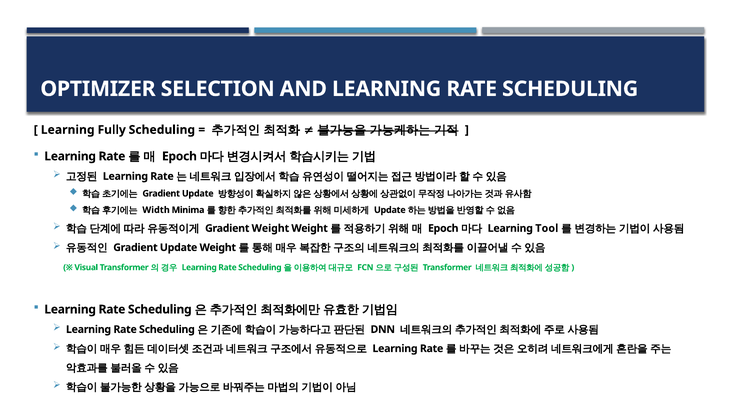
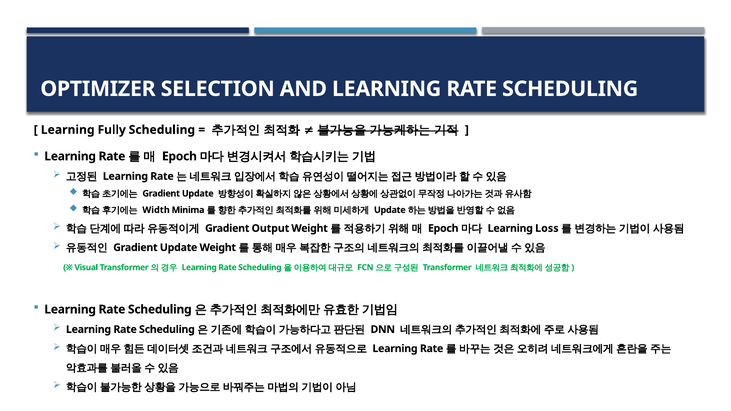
Gradient Weight: Weight -> Output (270, 228)
Tool: Tool -> Loss (547, 228)
